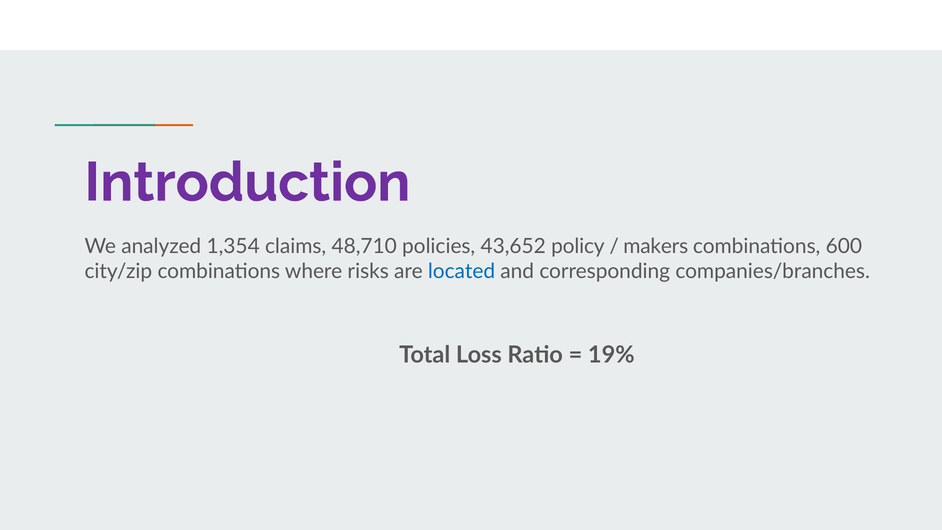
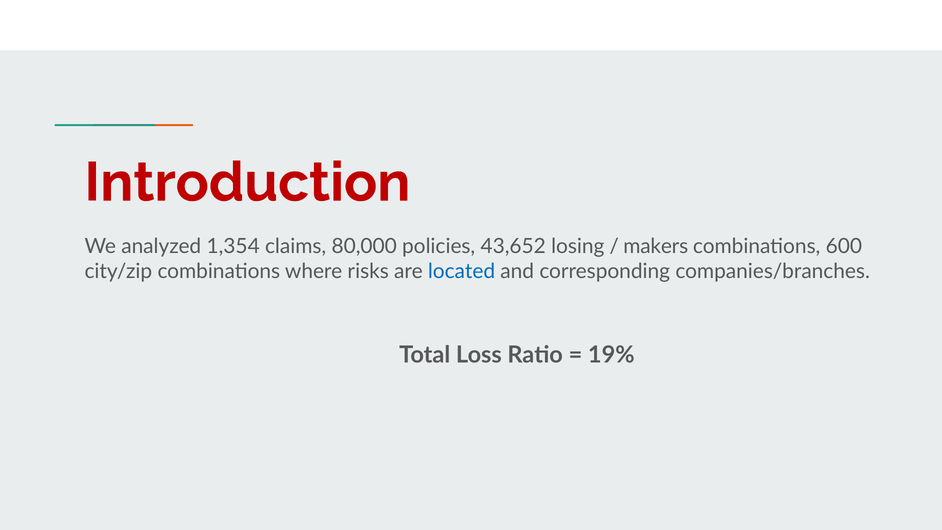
Introduction colour: purple -> red (247, 182)
48,710: 48,710 -> 80,000 (364, 246)
policy: policy -> losing (578, 246)
